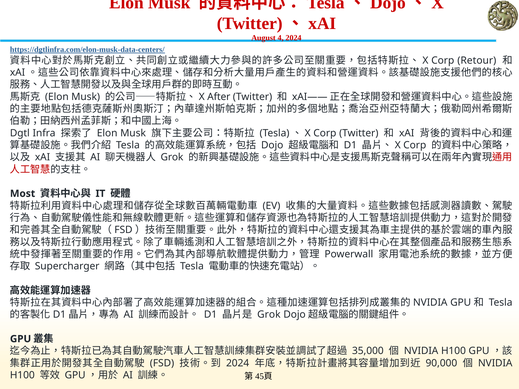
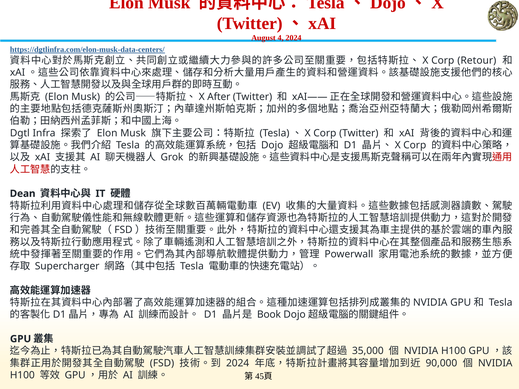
Most: Most -> Dean (23, 194)
Grok: Grok -> Book (269, 315)
